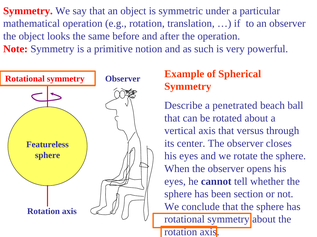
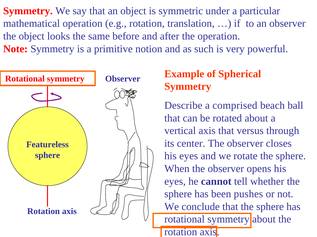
penetrated: penetrated -> comprised (235, 106)
section: section -> pushes (248, 195)
